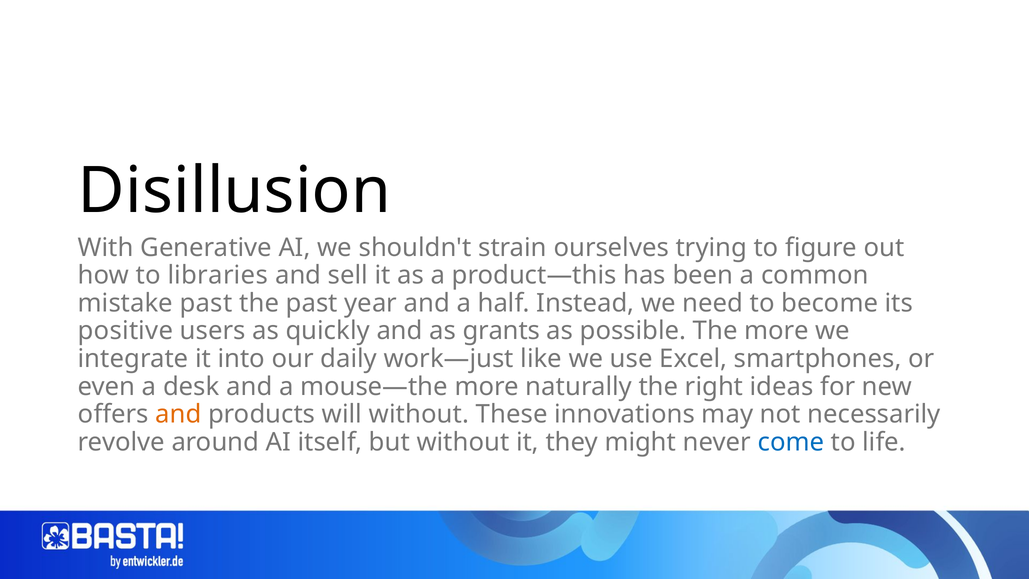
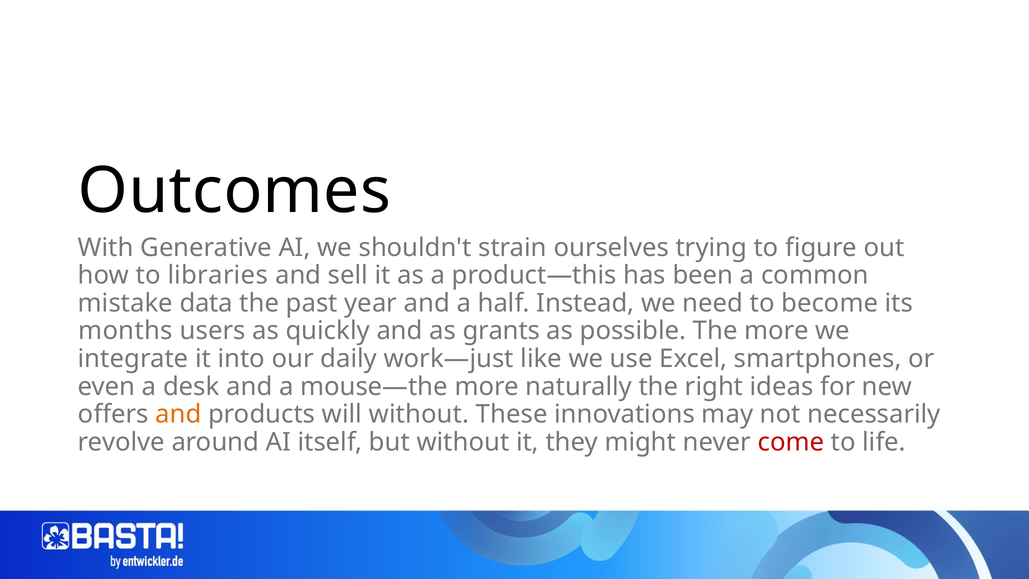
Disillusion: Disillusion -> Outcomes (234, 191)
mistake past: past -> data (206, 303)
positive: positive -> months (125, 331)
come colour: blue -> red (791, 442)
